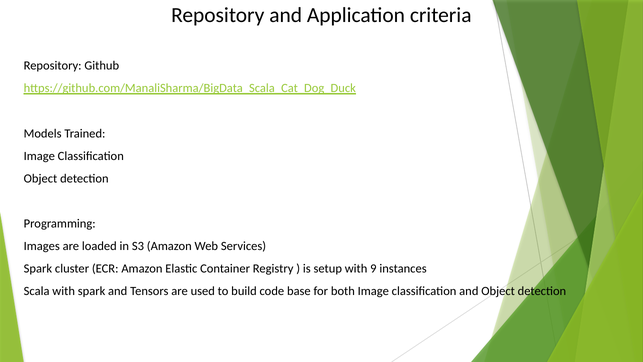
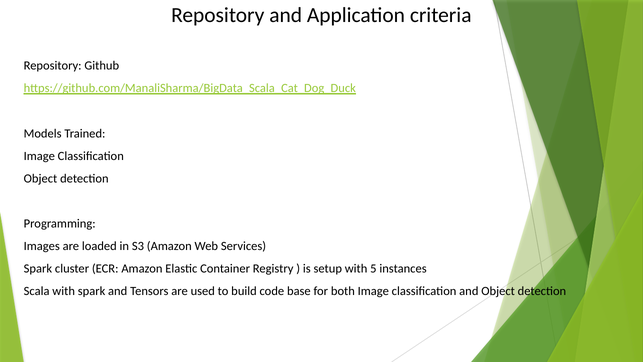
9: 9 -> 5 (373, 268)
